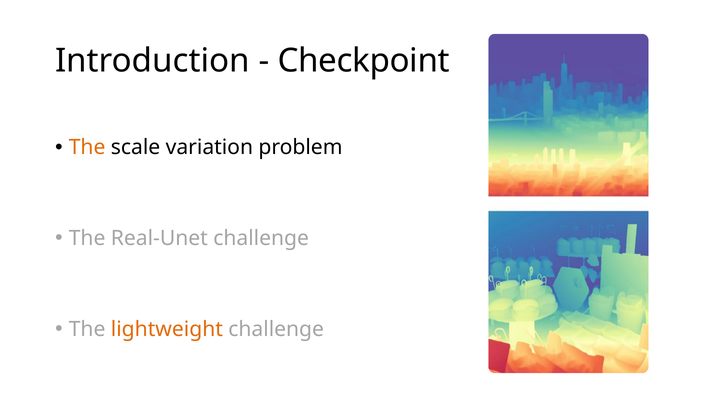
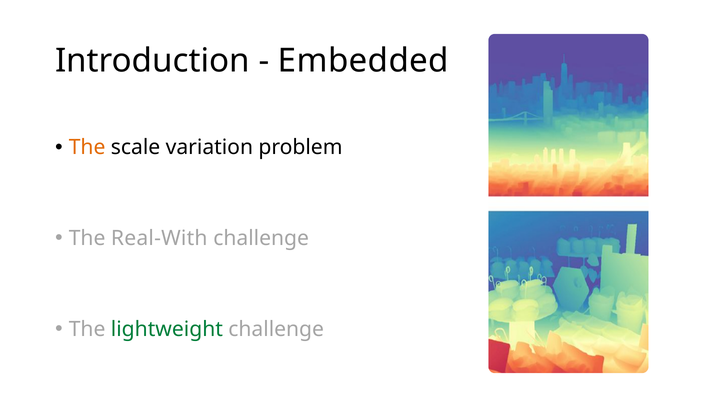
Checkpoint: Checkpoint -> Embedded (363, 61)
Real-Unet: Real-Unet -> Real-With (159, 238)
lightweight colour: orange -> green (167, 329)
